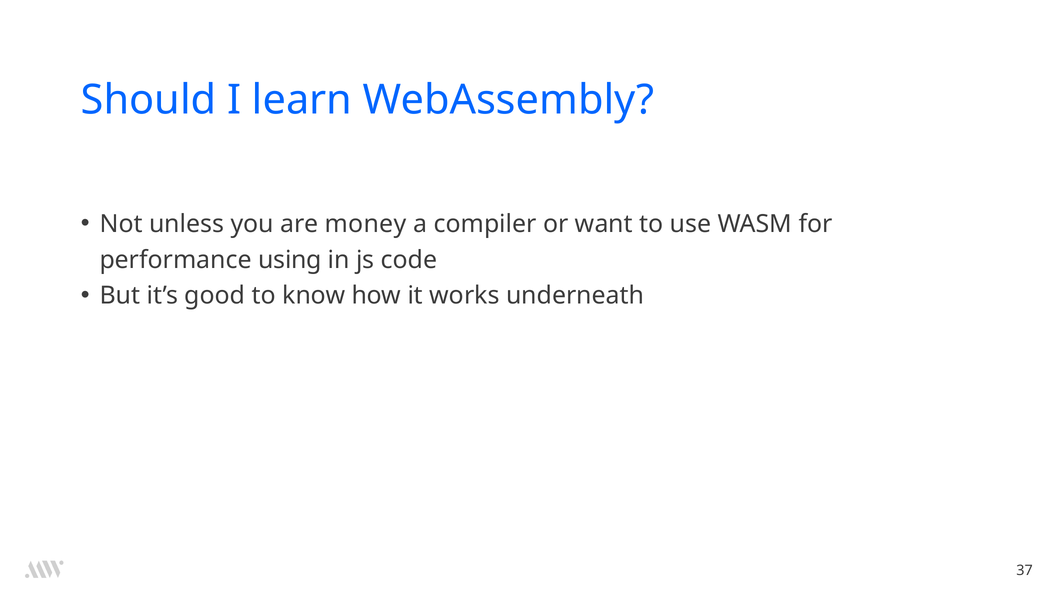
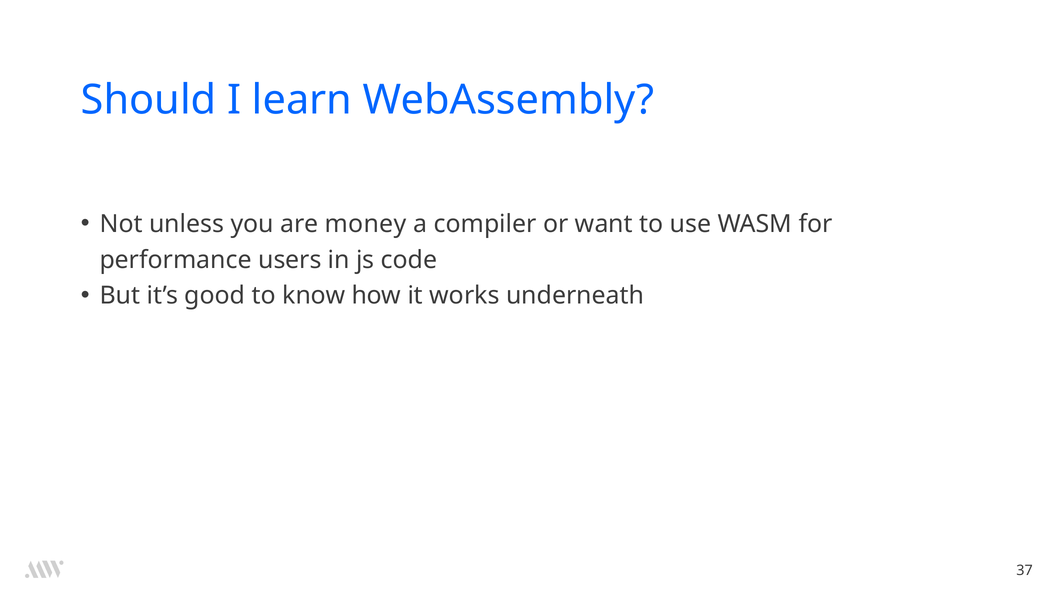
using: using -> users (290, 260)
